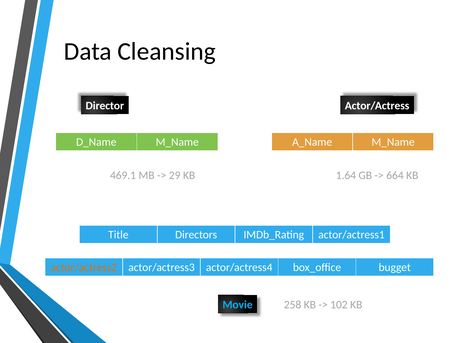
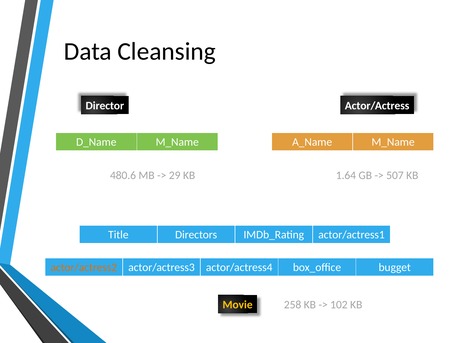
469.1: 469.1 -> 480.6 (123, 175)
664: 664 -> 507 (395, 175)
Movie colour: light blue -> yellow (238, 305)
